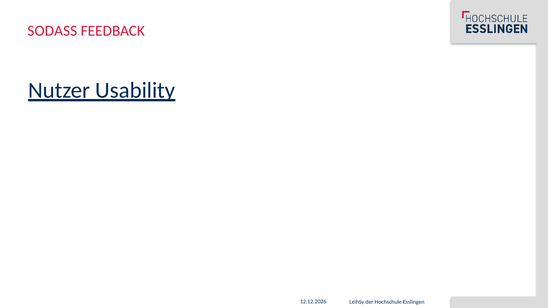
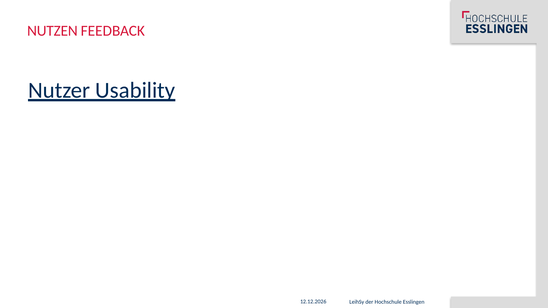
SODASS: SODASS -> NUTZEN (52, 31)
